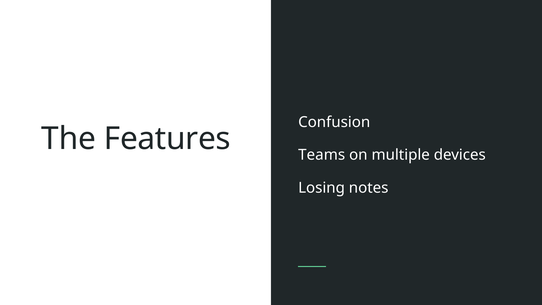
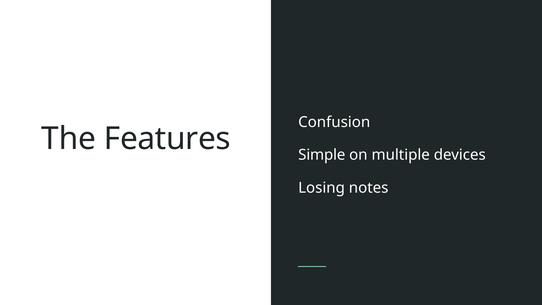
Teams: Teams -> Simple (322, 155)
